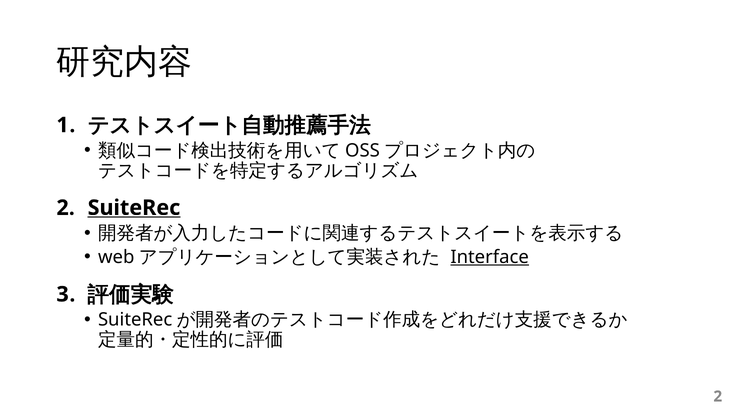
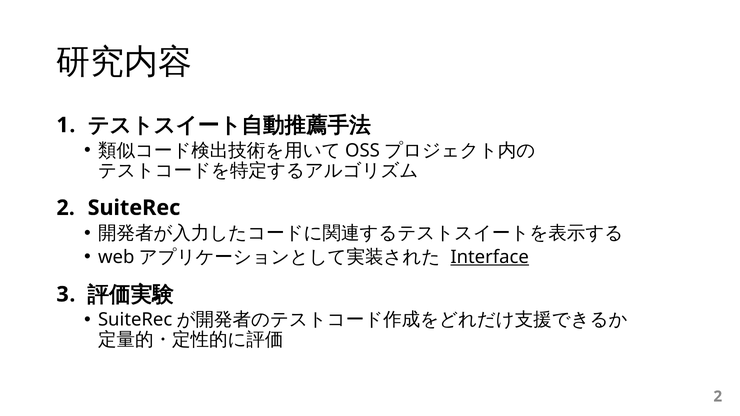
SuiteRec underline: present -> none (134, 208)
